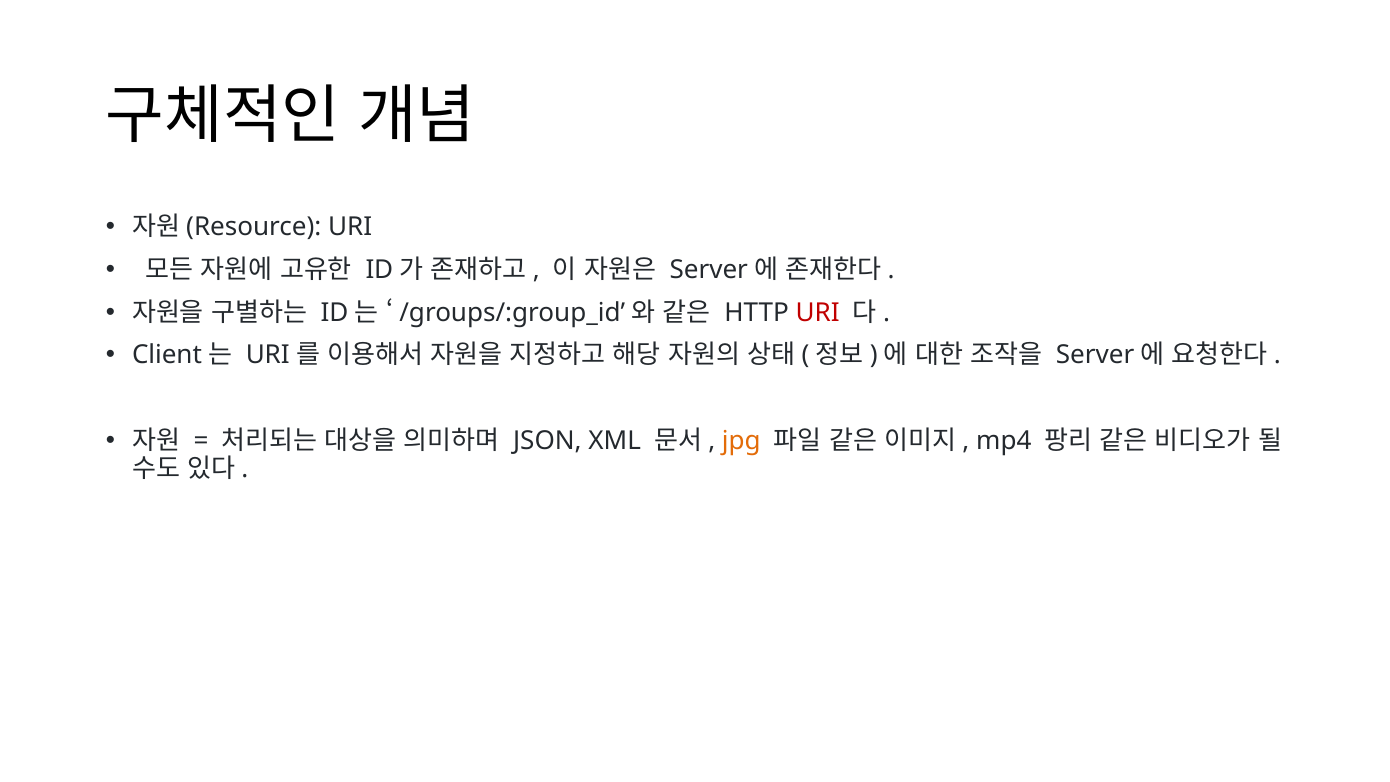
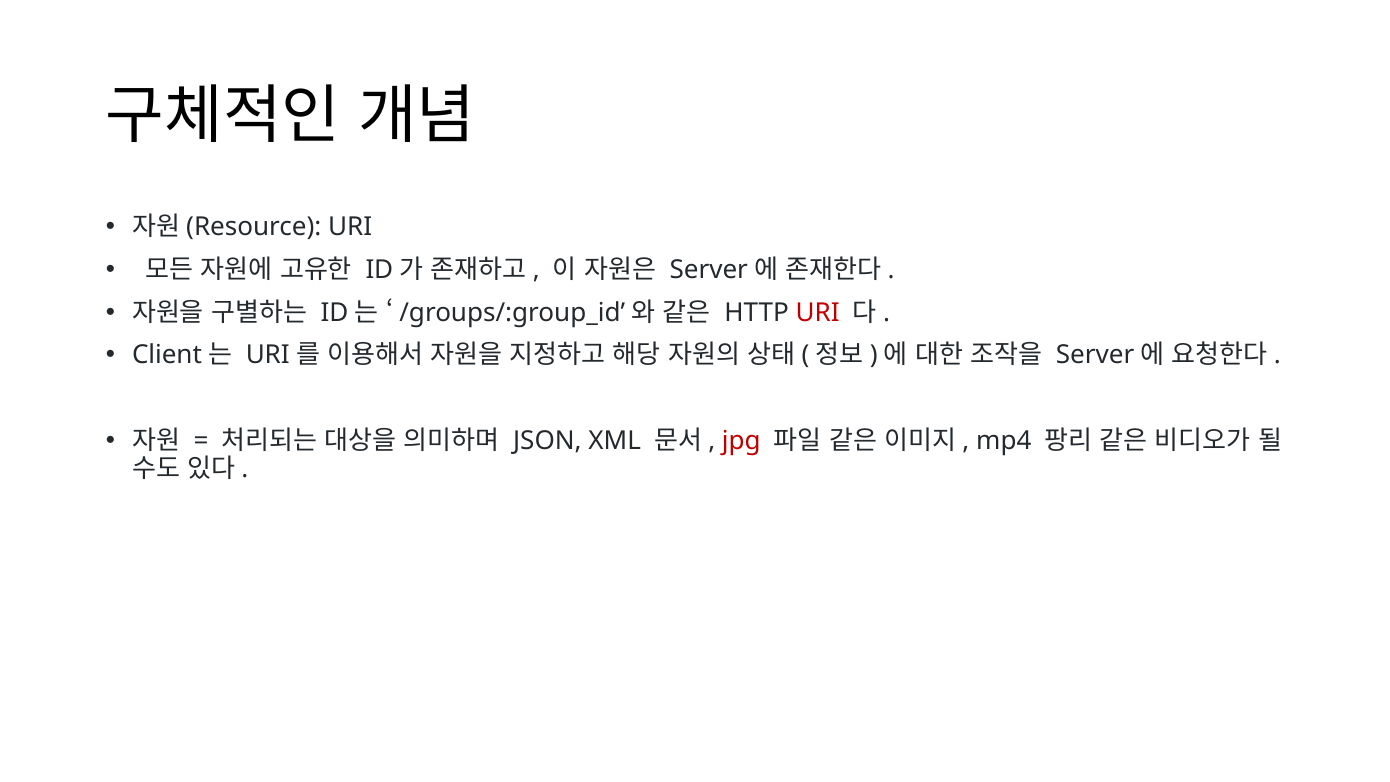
jpg colour: orange -> red (741, 440)
